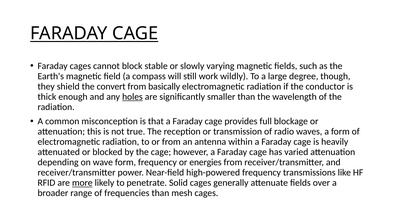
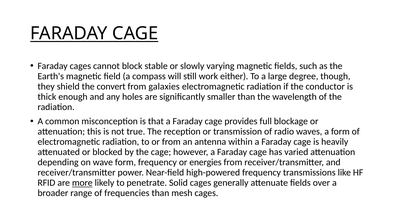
wildly: wildly -> either (234, 76)
basically: basically -> galaxies (164, 86)
holes underline: present -> none (132, 97)
